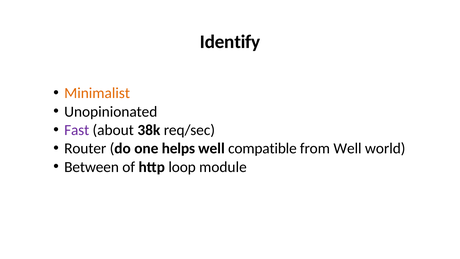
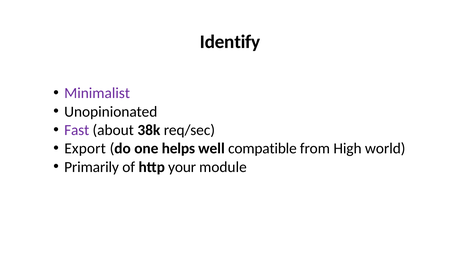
Minimalist colour: orange -> purple (97, 93)
Router: Router -> Export (85, 148)
from Well: Well -> High (348, 148)
Between: Between -> Primarily (92, 167)
loop: loop -> your (182, 167)
